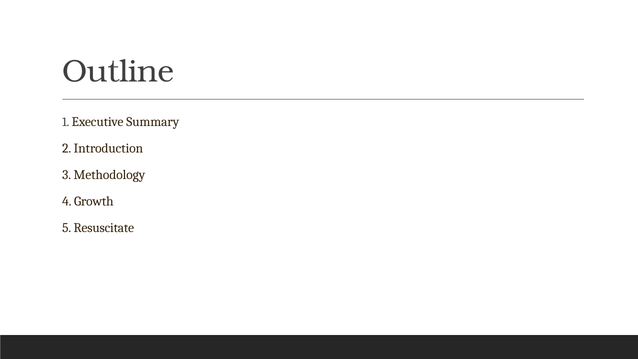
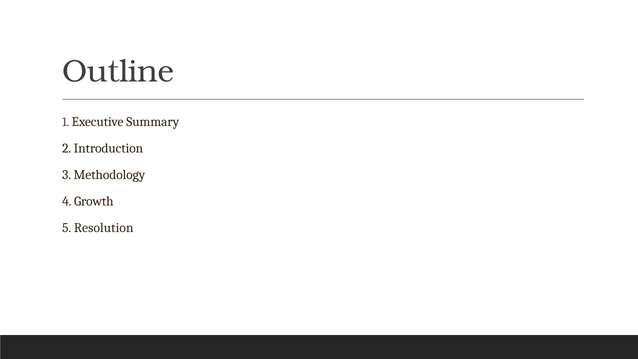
Resuscitate: Resuscitate -> Resolution (104, 228)
